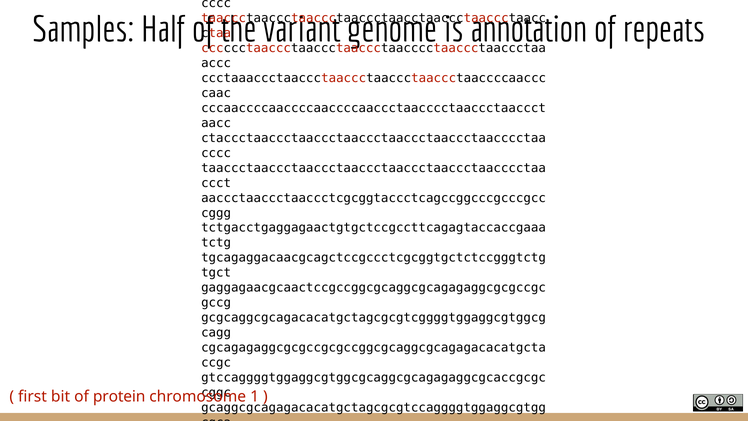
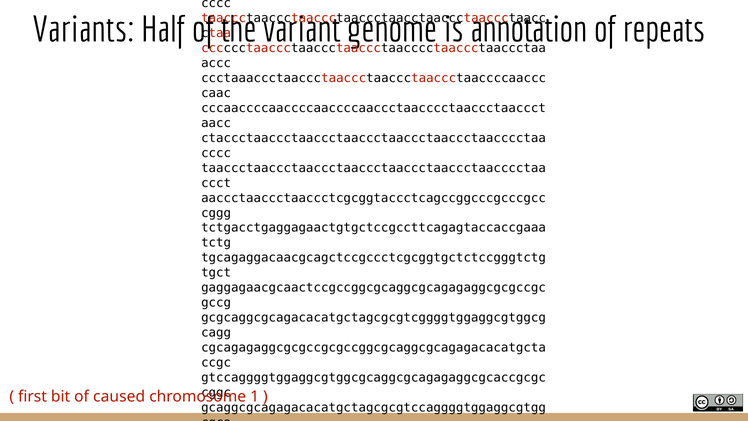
Samples: Samples -> Variants (84, 30)
protein: protein -> caused (119, 396)
